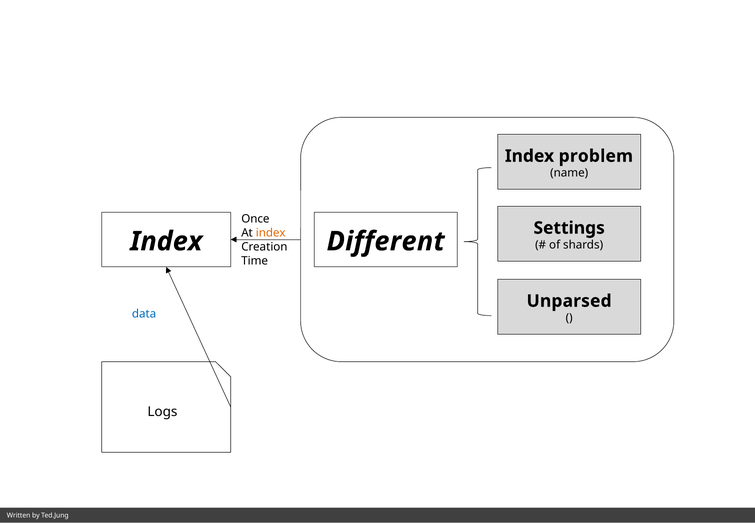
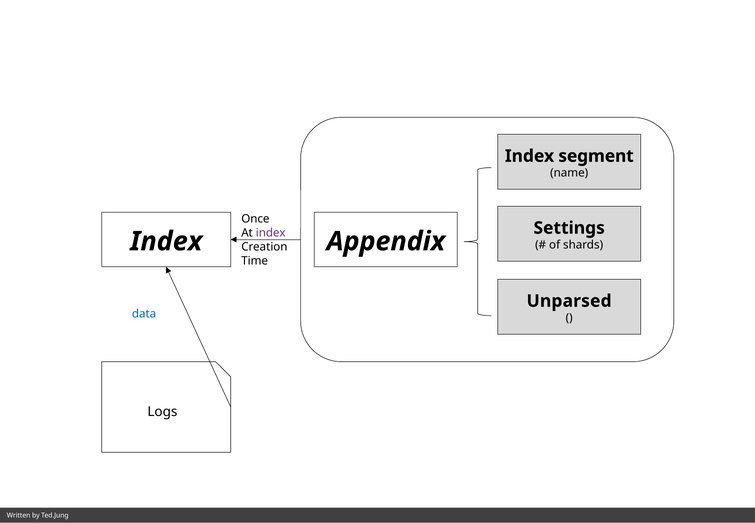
problem: problem -> segment (596, 156)
index colour: orange -> purple (271, 233)
Different: Different -> Appendix (386, 241)
